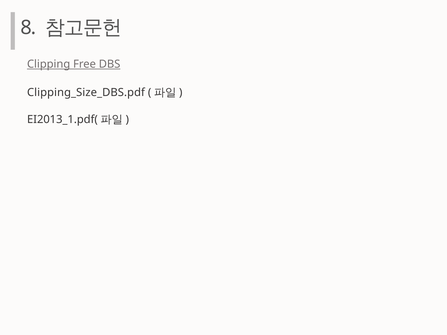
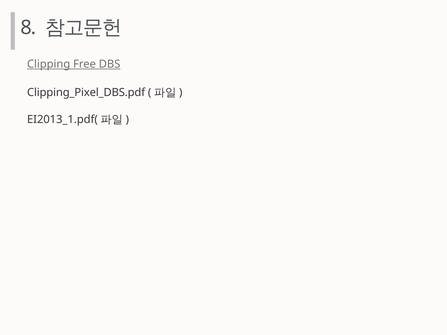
Clipping_Size_DBS.pdf: Clipping_Size_DBS.pdf -> Clipping_Pixel_DBS.pdf (86, 93)
